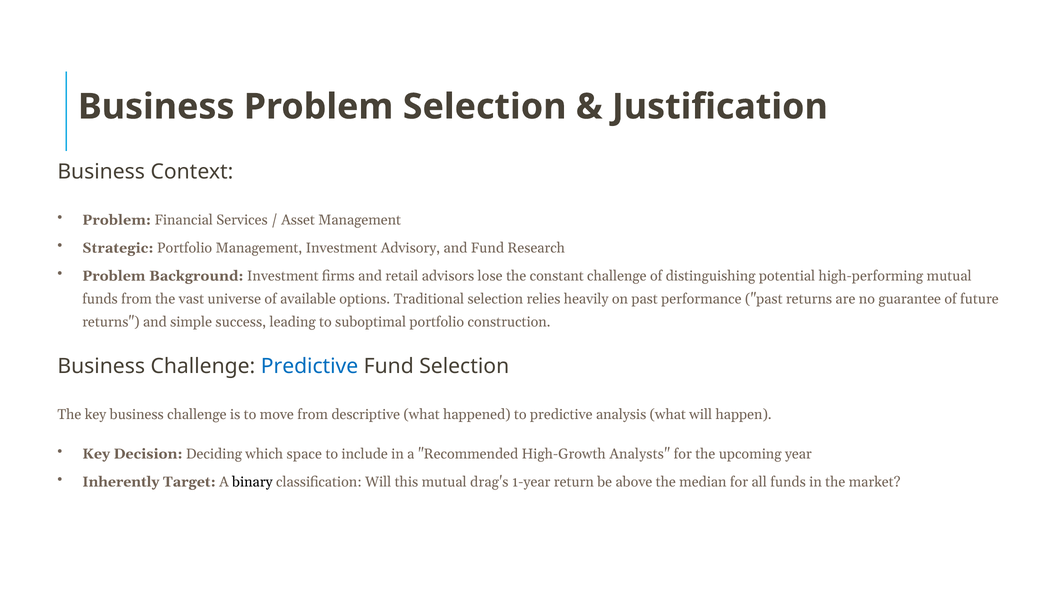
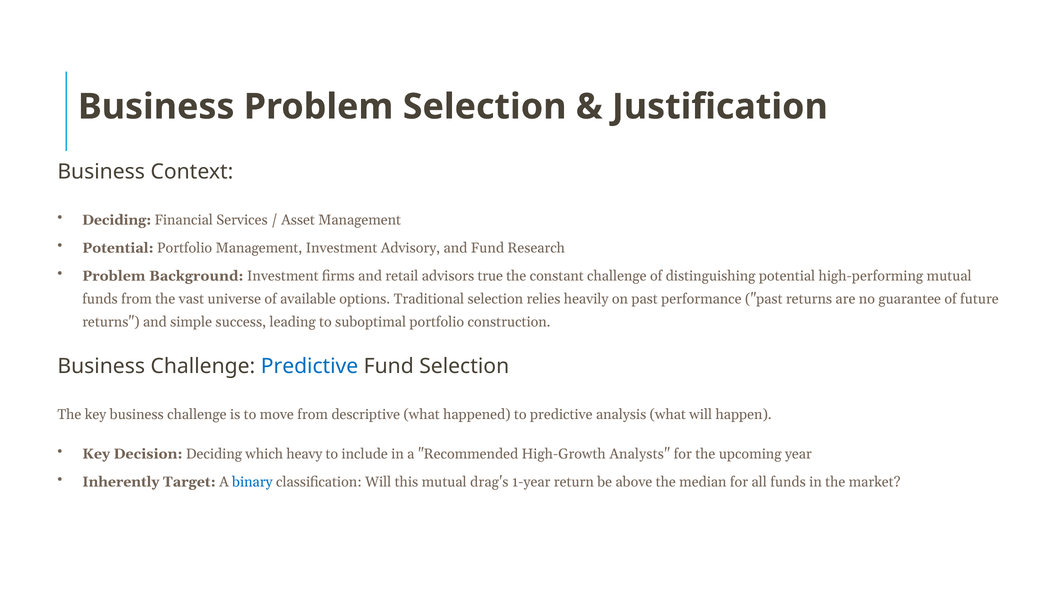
Problem: Problem -> Deciding (117, 220)
Strategic: Strategic -> Potential (118, 248)
lose: lose -> true (490, 276)
space: space -> heavy (304, 454)
binary colour: black -> blue (252, 482)
